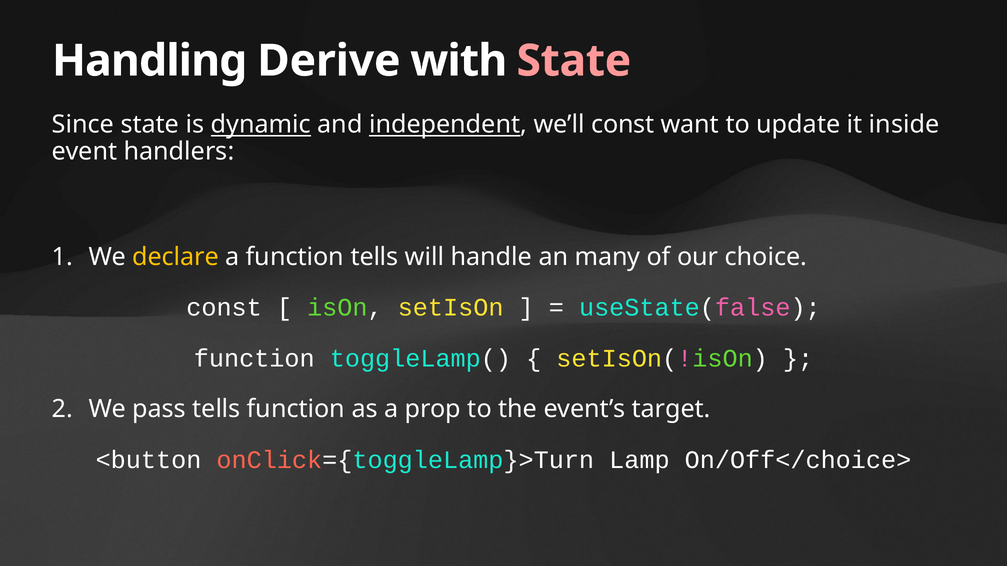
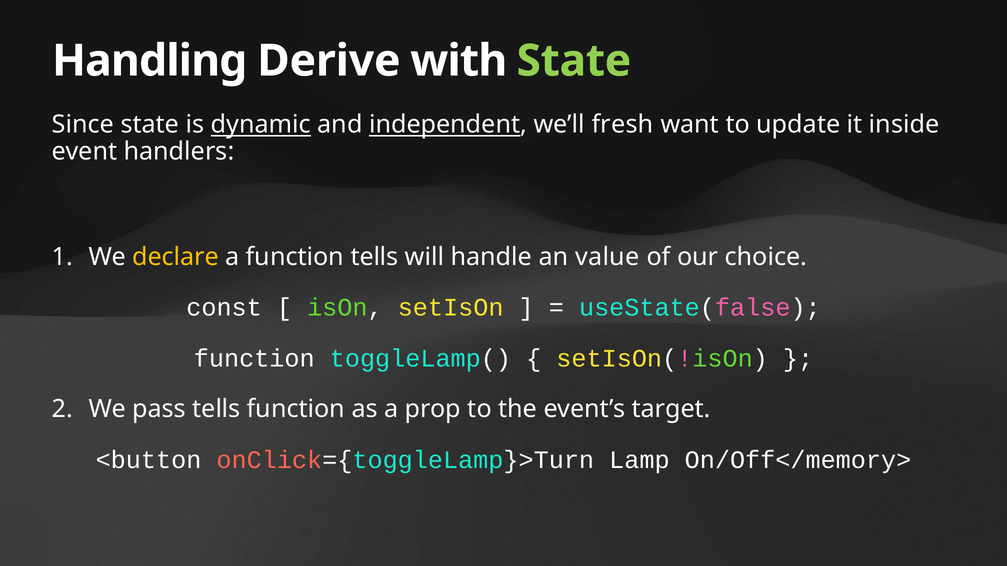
State colour: pink -> light green (574, 61)
we’ll const: const -> fresh (622, 124)
many: many -> value (607, 257)
On/Off</choice>: On/Off</choice> -> On/Off</memory> (798, 460)
